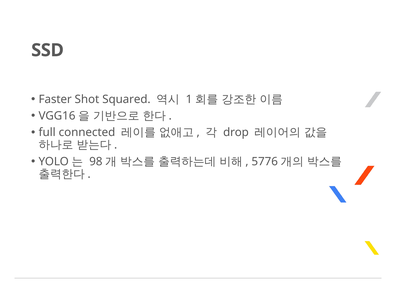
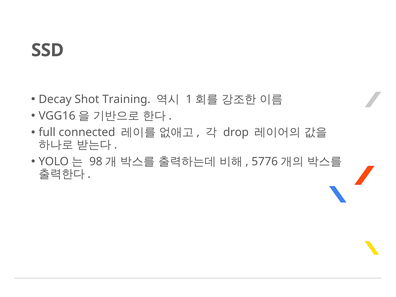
Faster: Faster -> Decay (55, 99)
Squared: Squared -> Training (126, 99)
